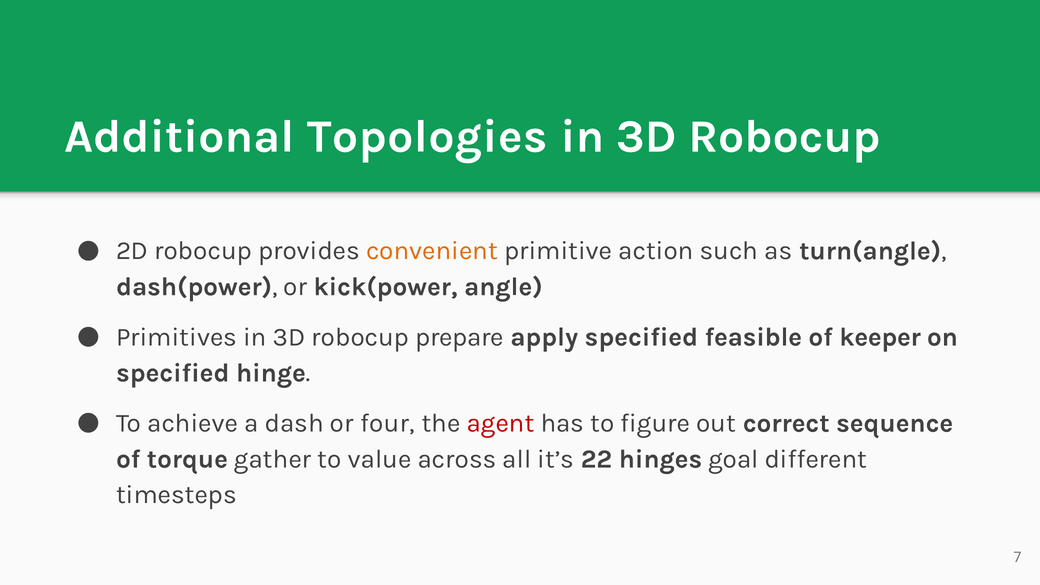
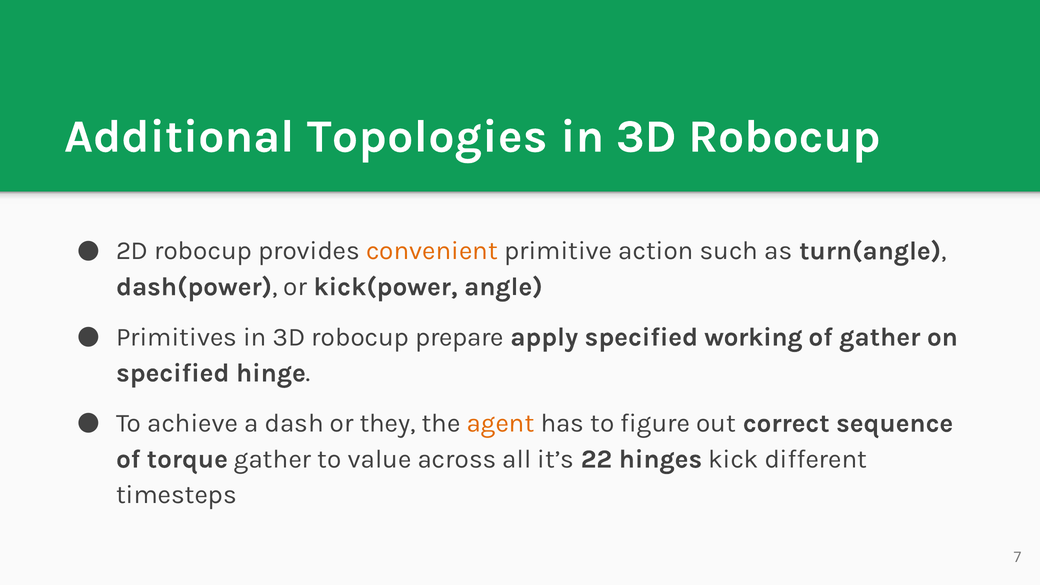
feasible: feasible -> working (753, 337)
of keeper: keeper -> gather (880, 337)
four: four -> they (388, 423)
agent colour: red -> orange (501, 423)
goal: goal -> kick (733, 459)
